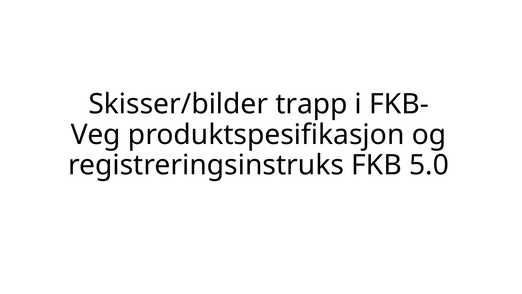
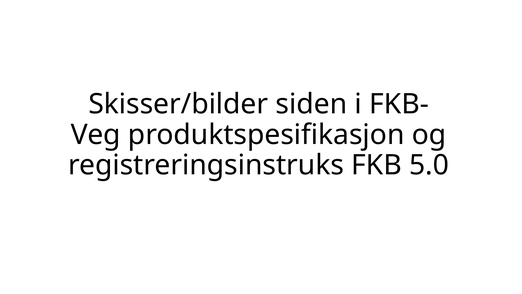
trapp: trapp -> siden (311, 104)
